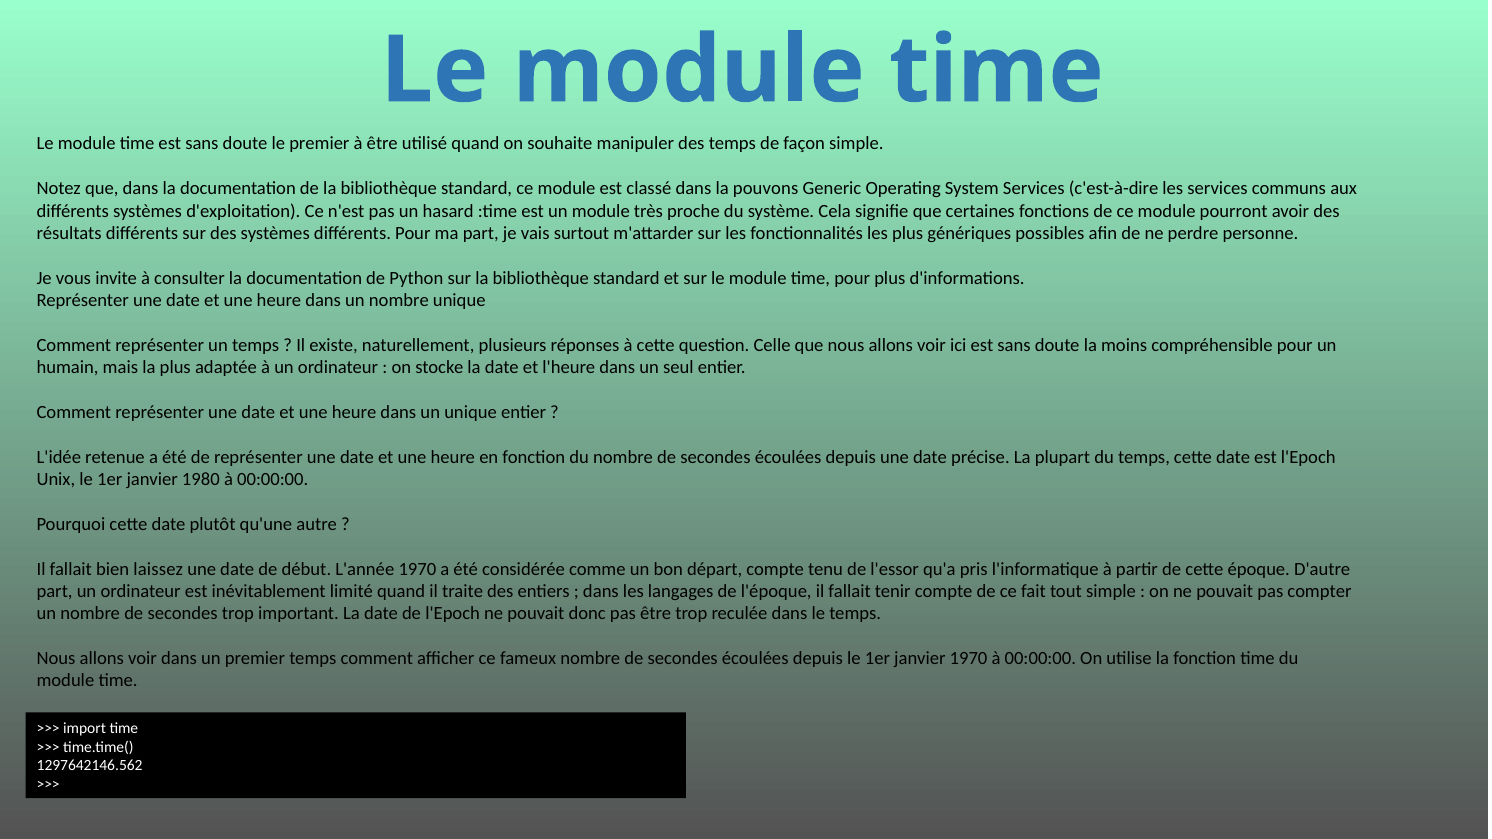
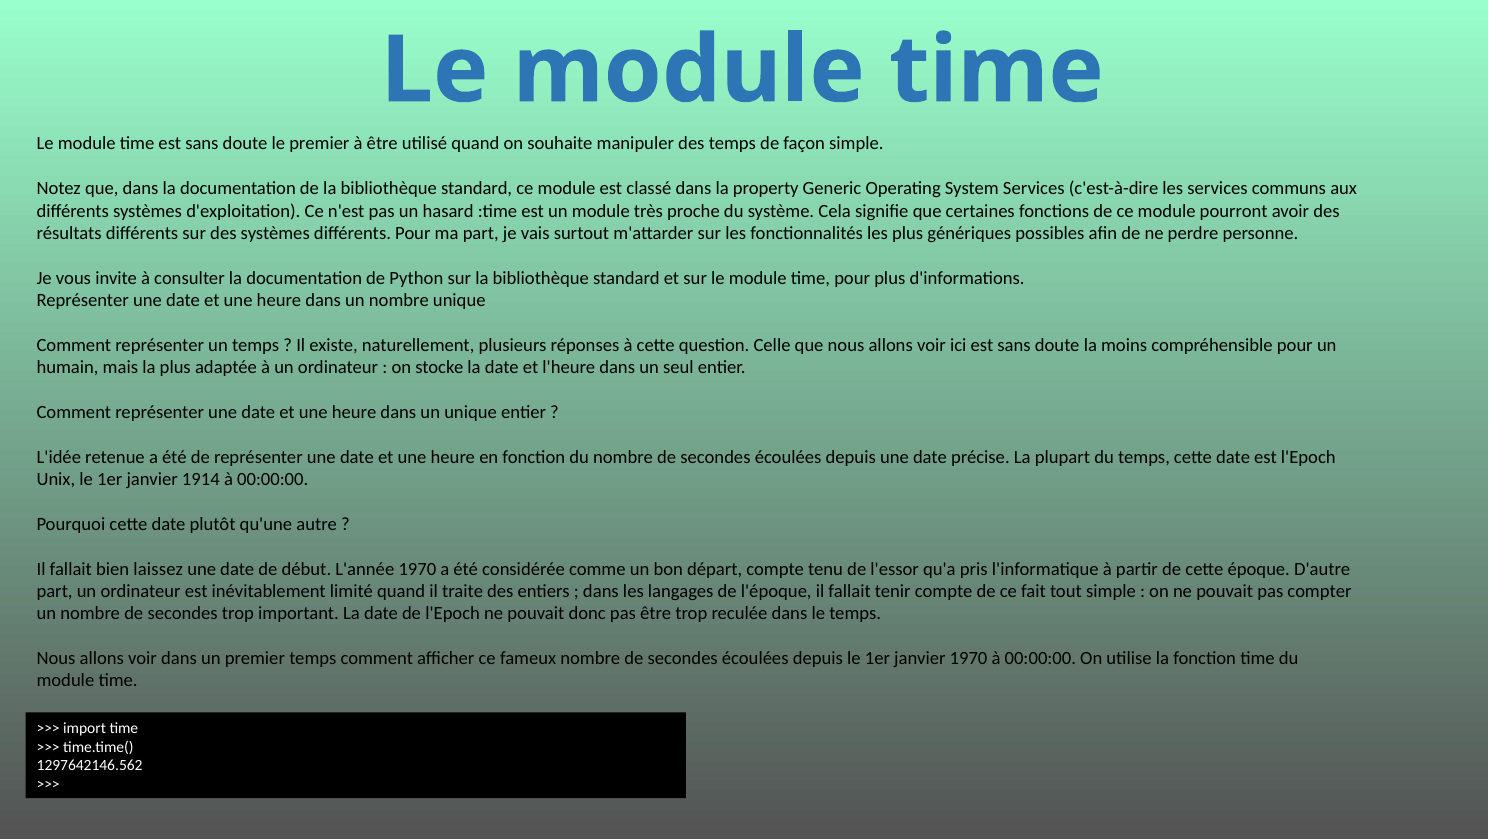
pouvons: pouvons -> property (766, 189)
1980: 1980 -> 1914 (201, 480)
